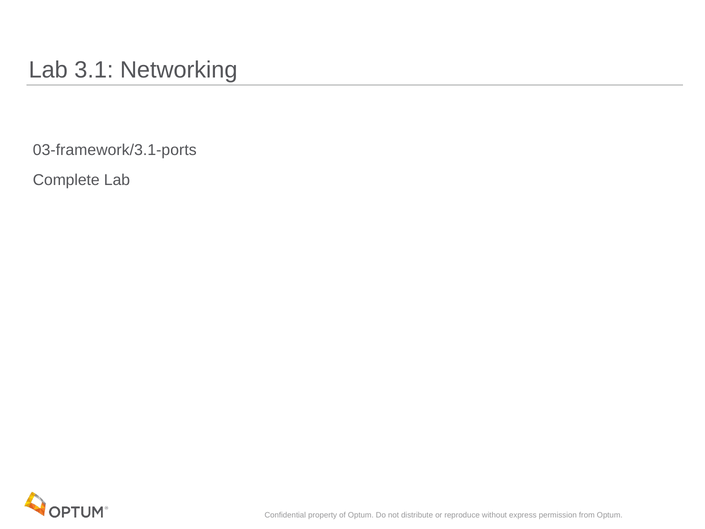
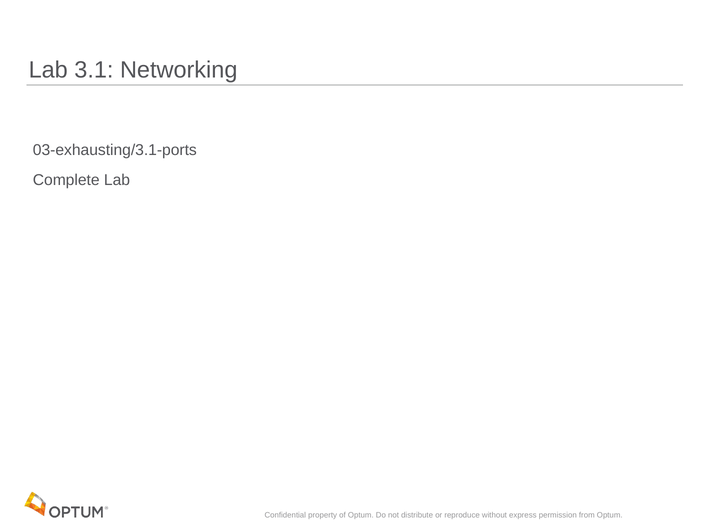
03-framework/3.1-ports: 03-framework/3.1-ports -> 03-exhausting/3.1-ports (115, 150)
